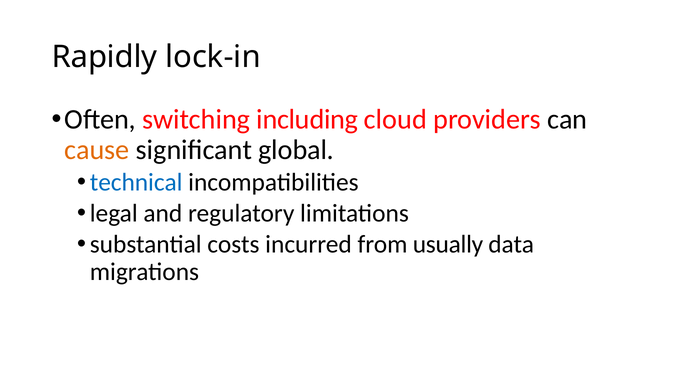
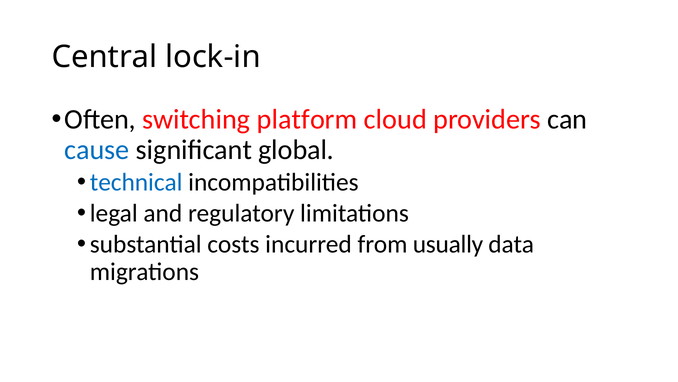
Rapidly: Rapidly -> Central (104, 57)
including: including -> platform (307, 119)
cause colour: orange -> blue (97, 150)
